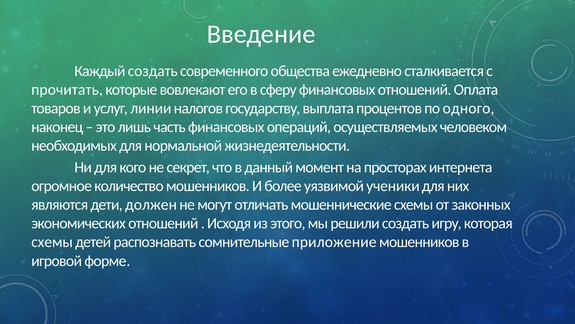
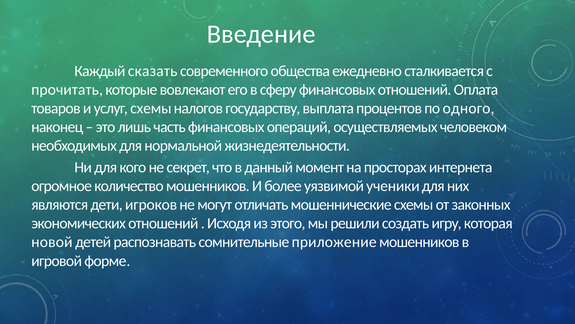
Каждый создать: создать -> сказать (153, 71)
услуг линии: линии -> схемы (151, 108)
должен: должен -> игроков (151, 204)
схемы: схемы -> новой (52, 242)
